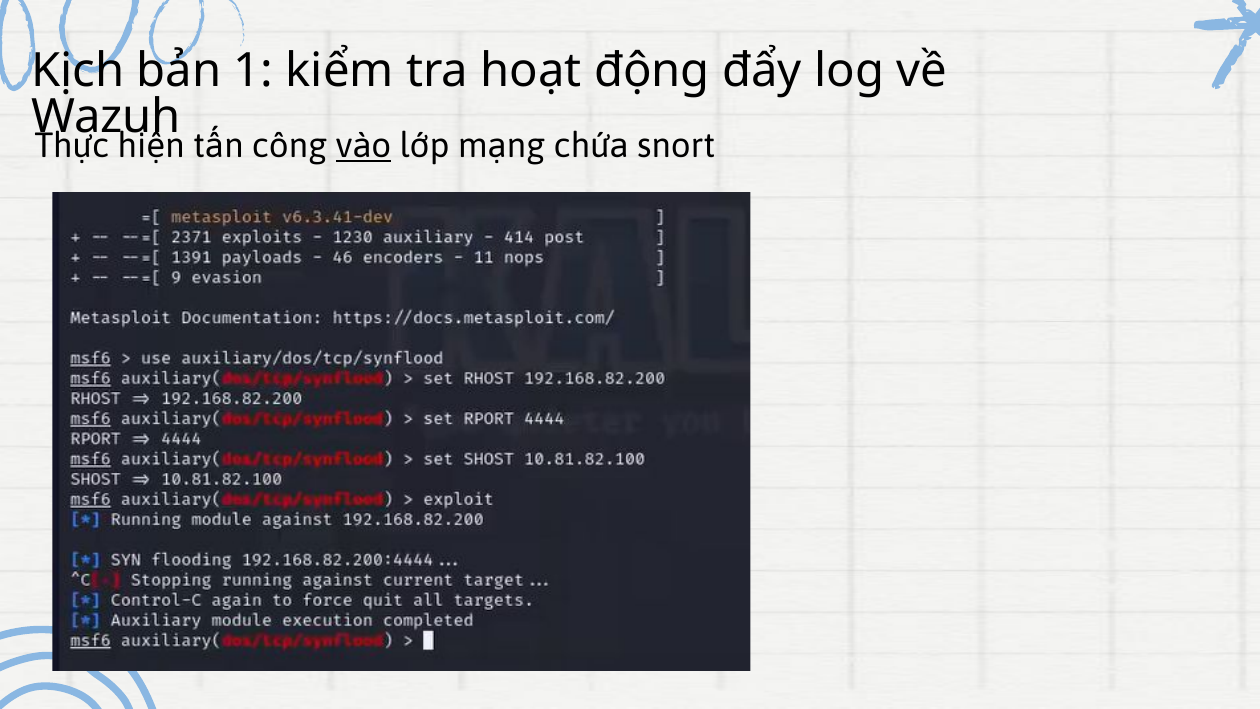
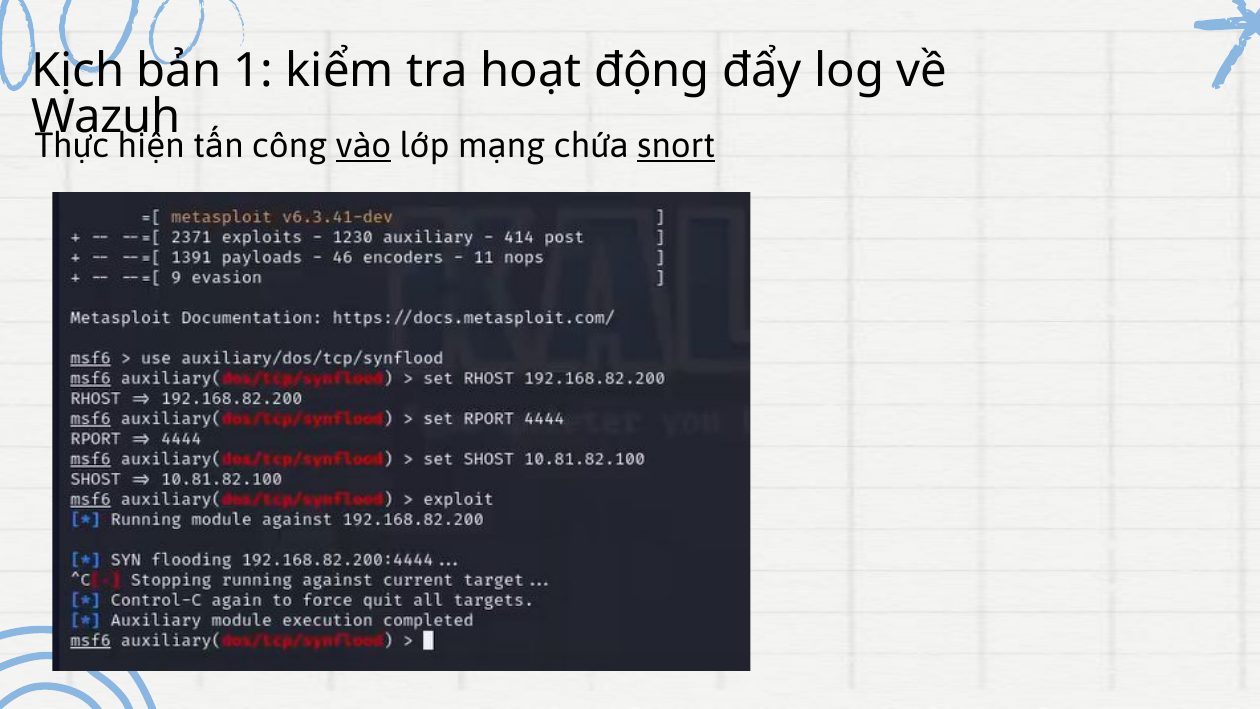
snort underline: none -> present (676, 146)
